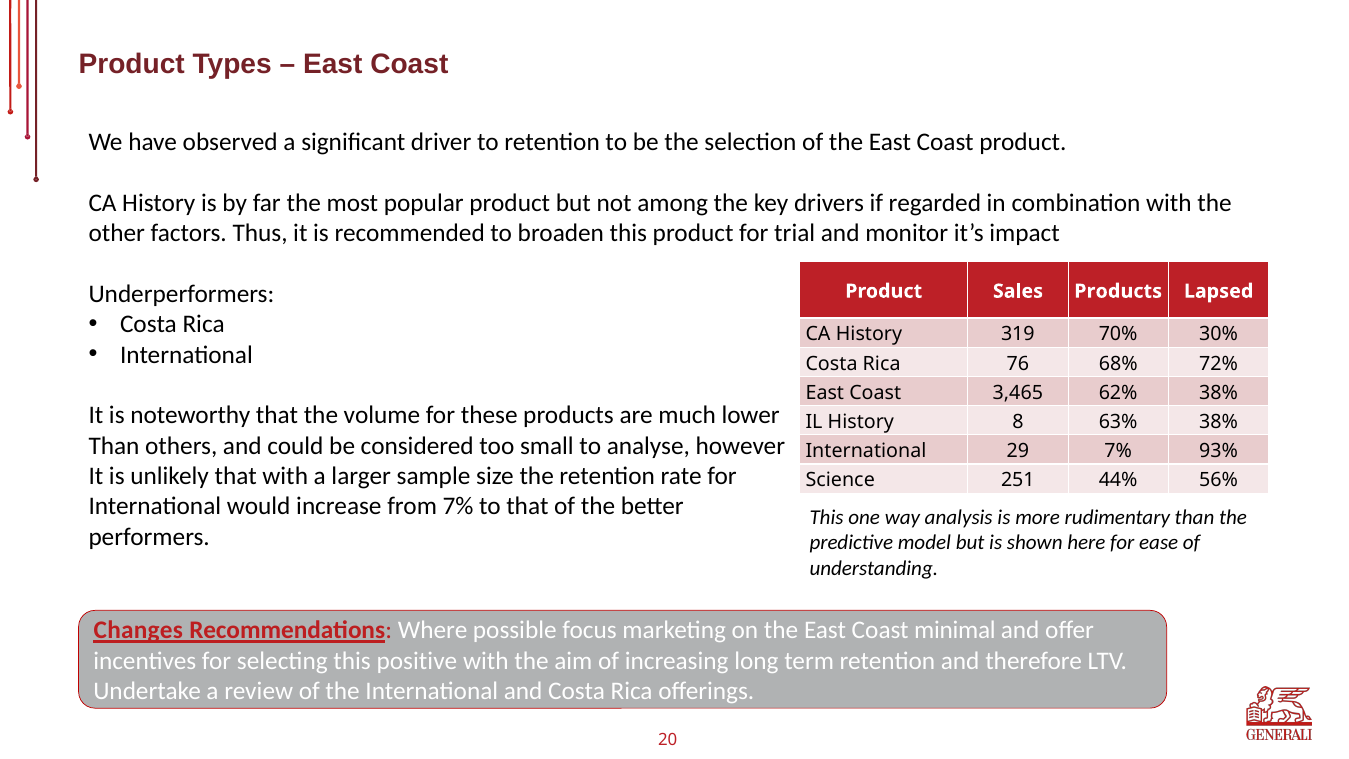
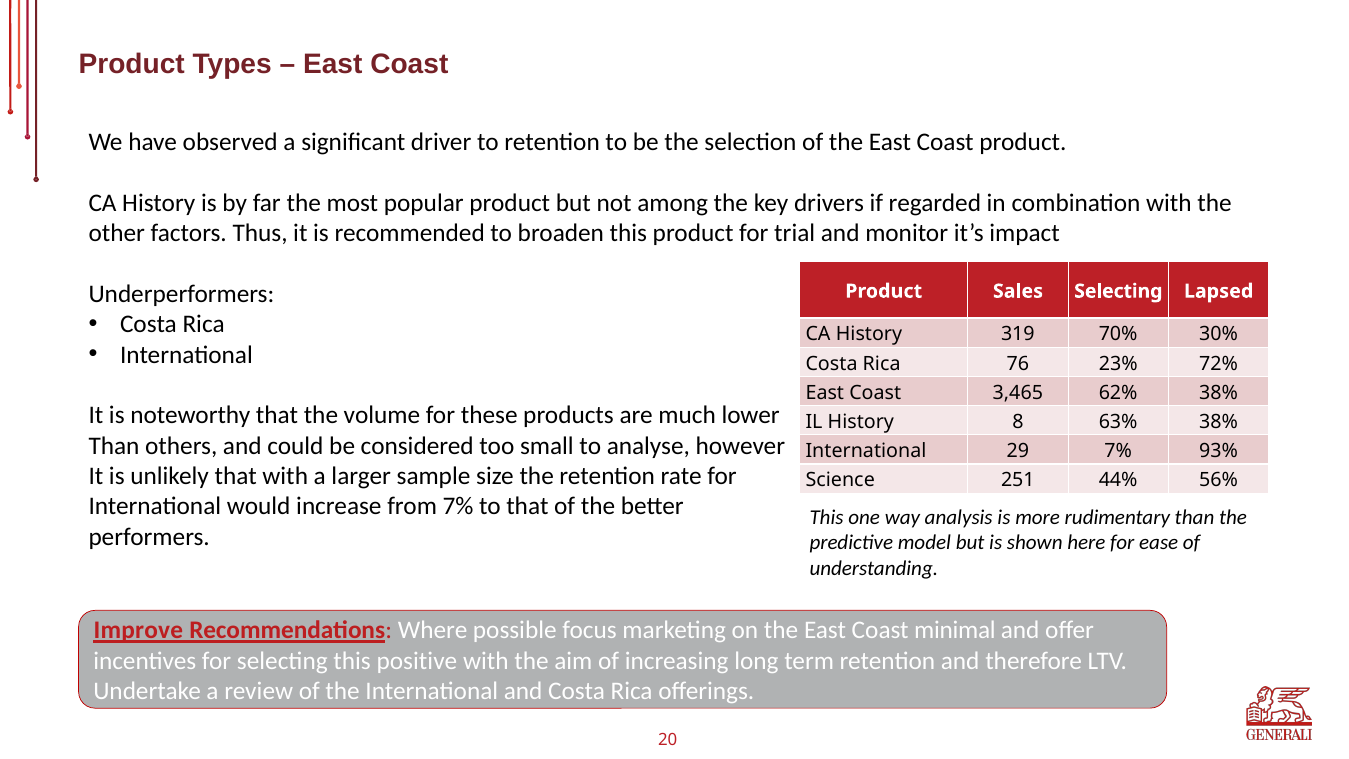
Sales Products: Products -> Selecting (1118, 291)
68%: 68% -> 23% (1118, 363)
Changes: Changes -> Improve (138, 630)
